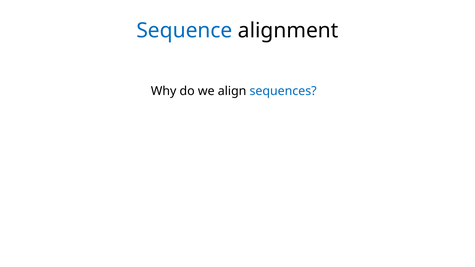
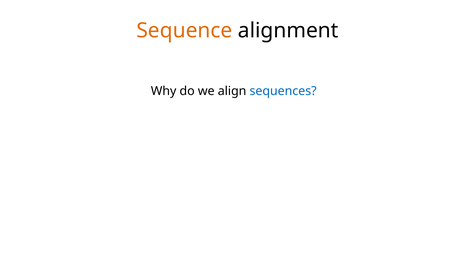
Sequence colour: blue -> orange (184, 31)
